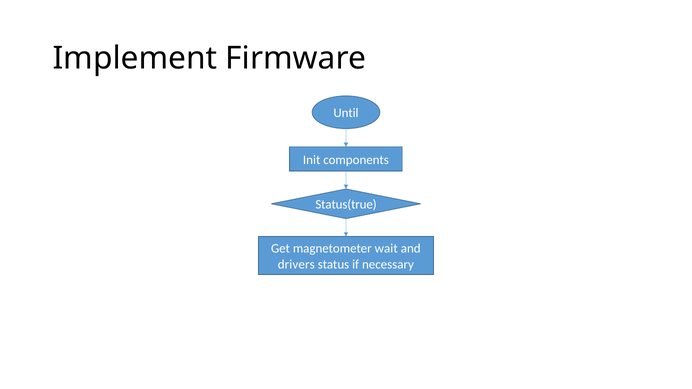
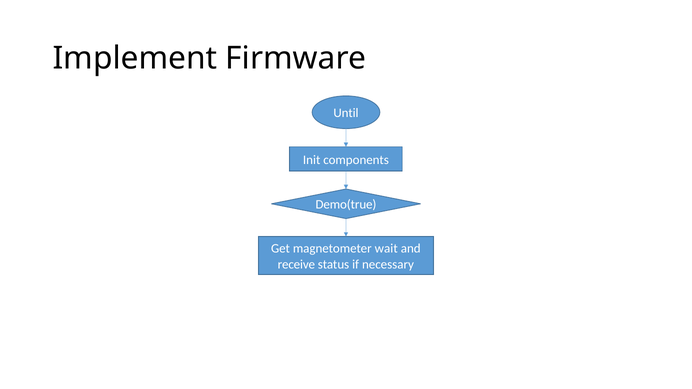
Status(true: Status(true -> Demo(true (346, 205)
drivers: drivers -> receive (296, 264)
